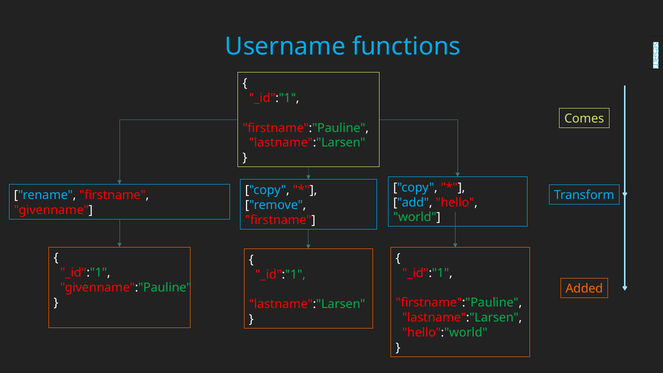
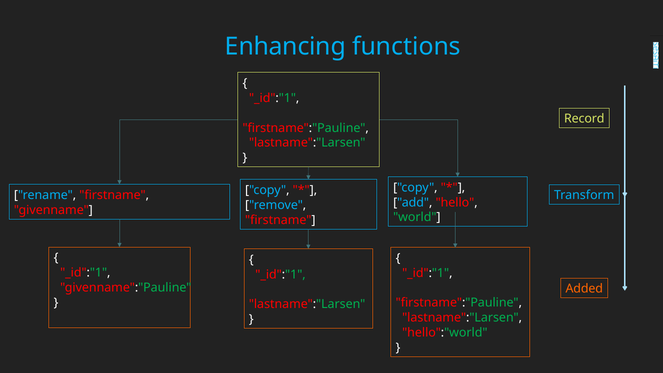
Username: Username -> Enhancing (285, 46)
Comes: Comes -> Record (584, 119)
